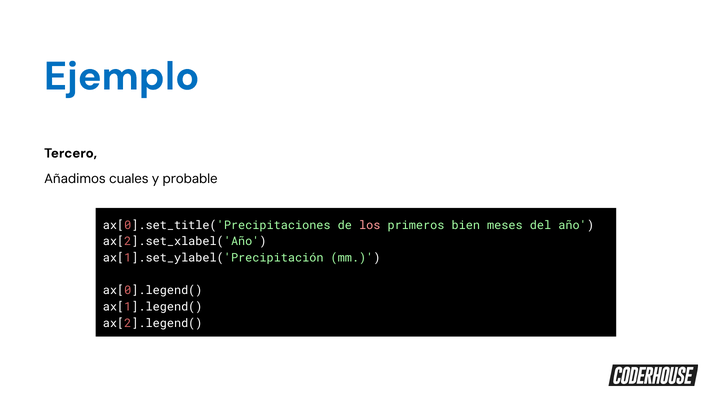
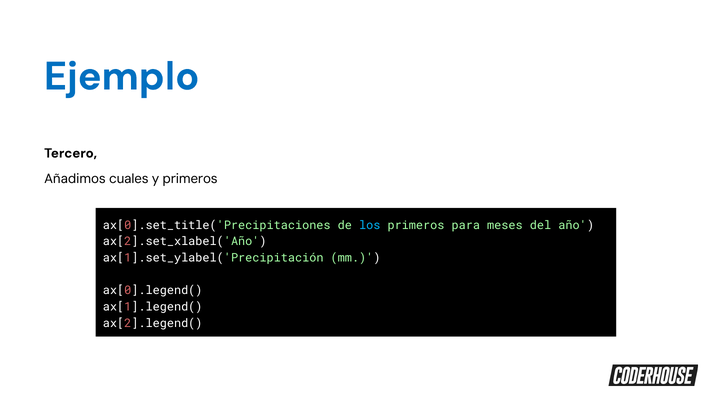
y probable: probable -> primeros (190, 179)
los colour: pink -> light blue (370, 225)
bien: bien -> para (466, 225)
